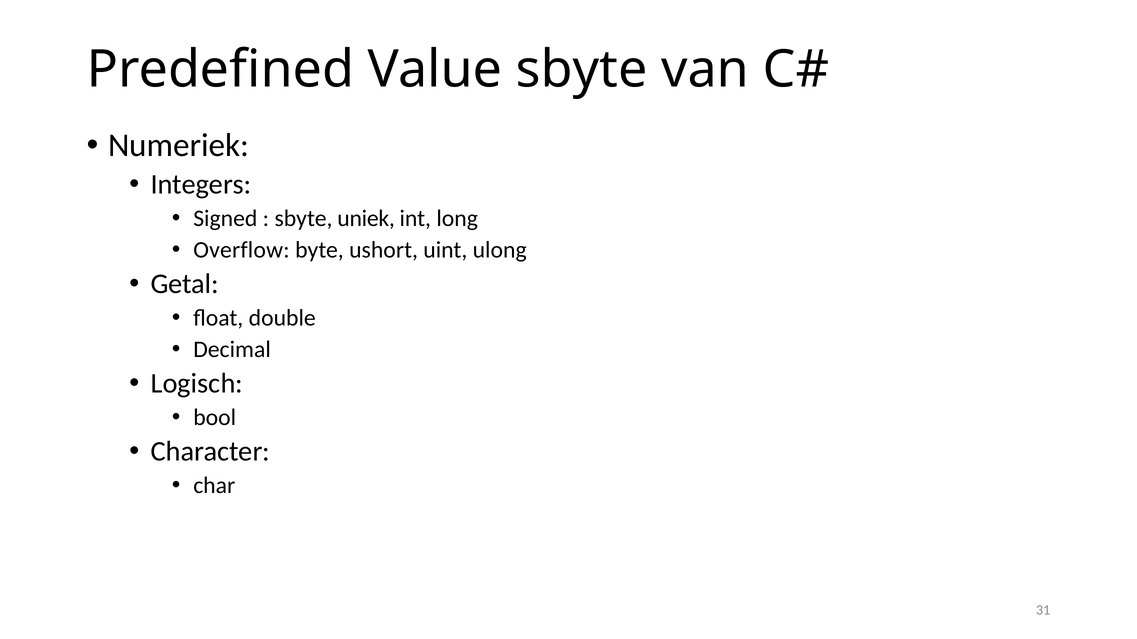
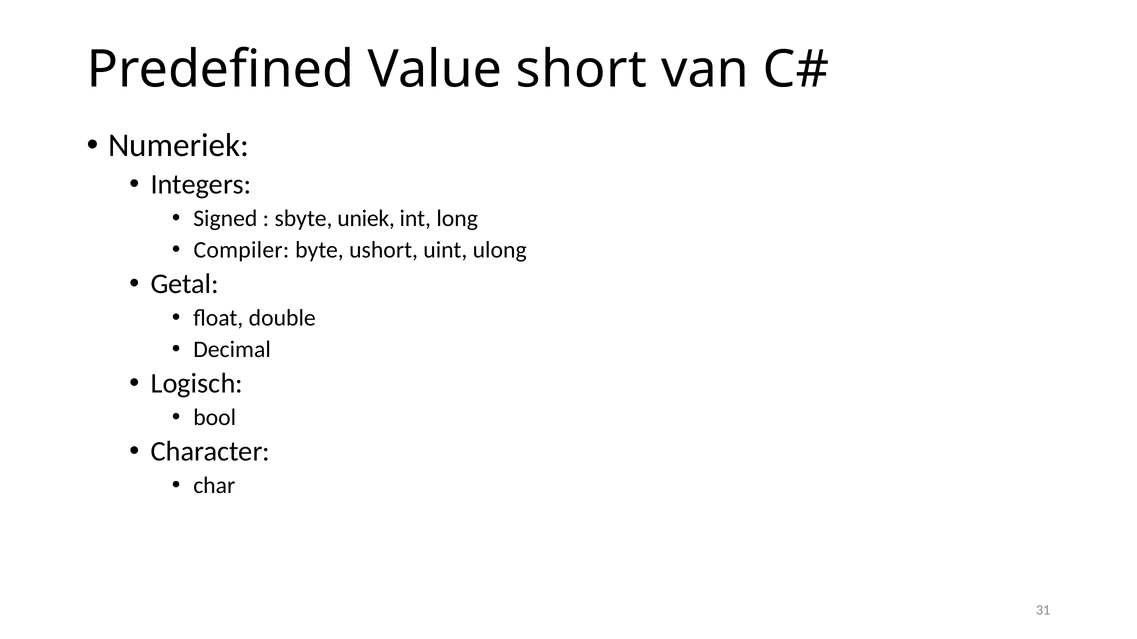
Value sbyte: sbyte -> short (581, 70)
Overflow: Overflow -> Compiler (241, 250)
